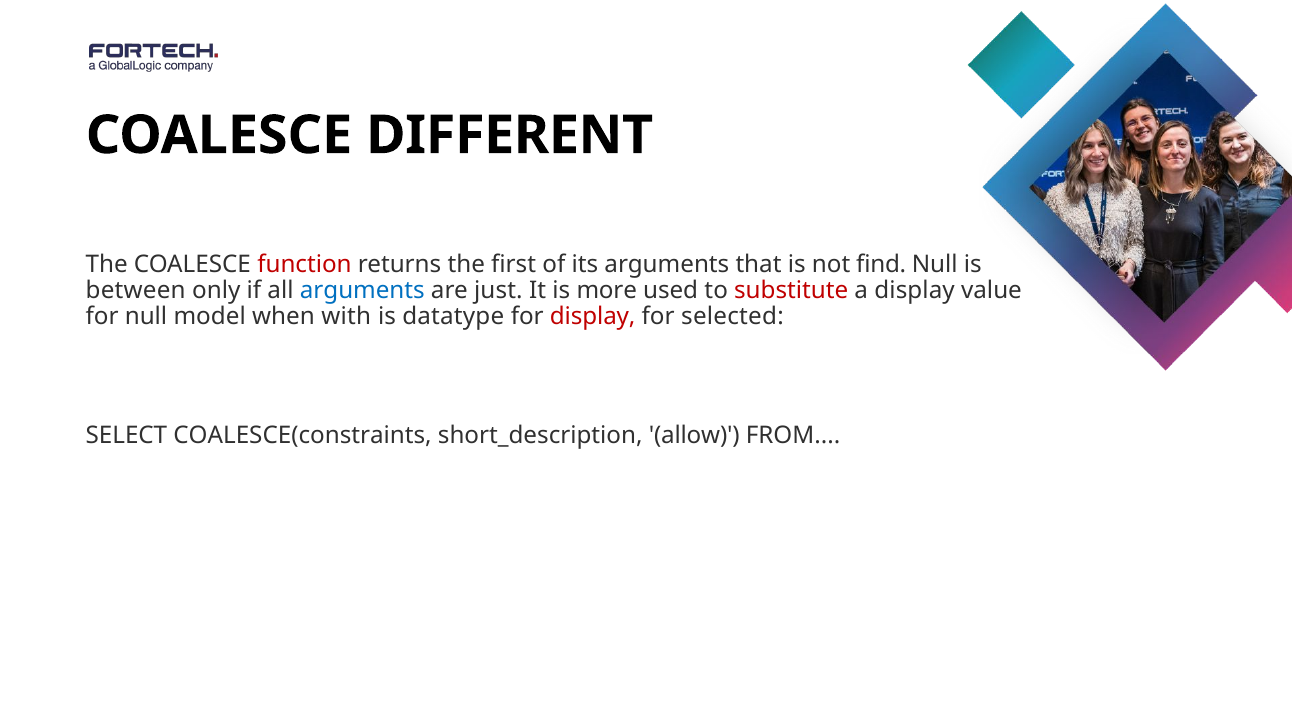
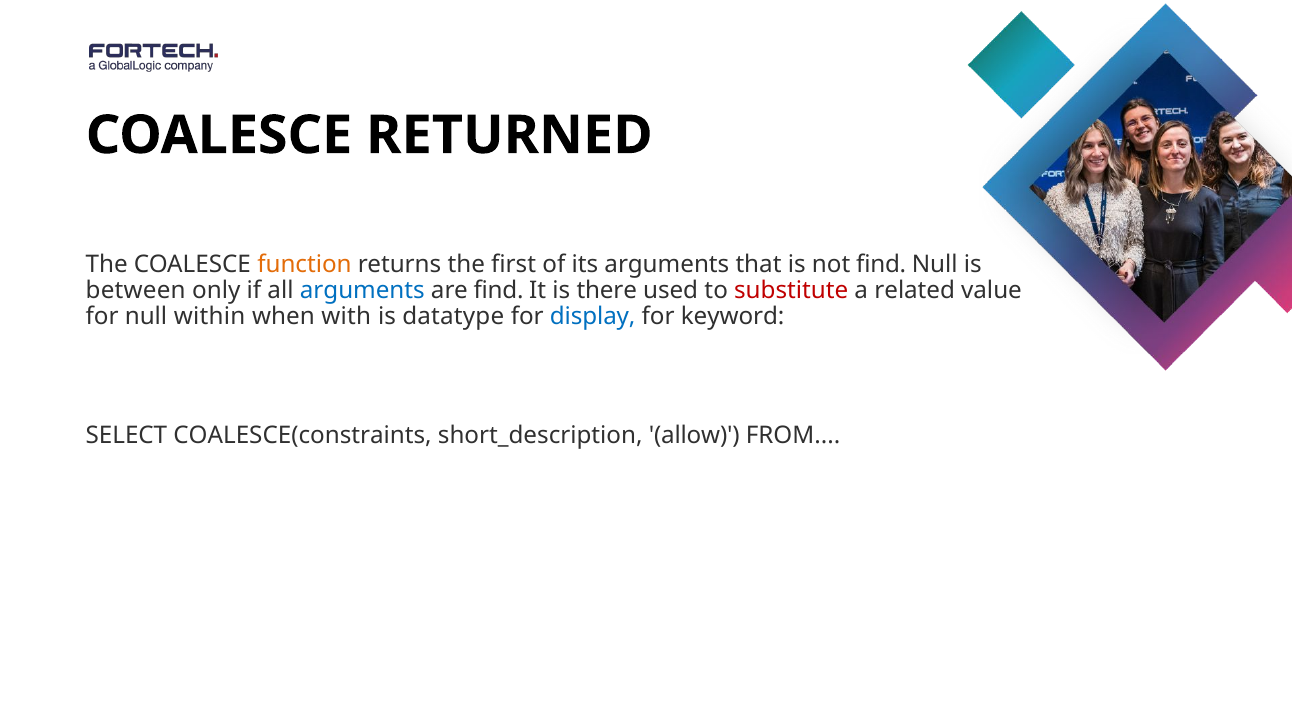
DIFFERENT: DIFFERENT -> RETURNED (509, 135)
function colour: red -> orange (304, 264)
are just: just -> find (499, 290)
more: more -> there (607, 290)
a display: display -> related (915, 290)
model: model -> within (210, 317)
display colour: red -> blue (593, 317)
selected: selected -> keyword (733, 317)
